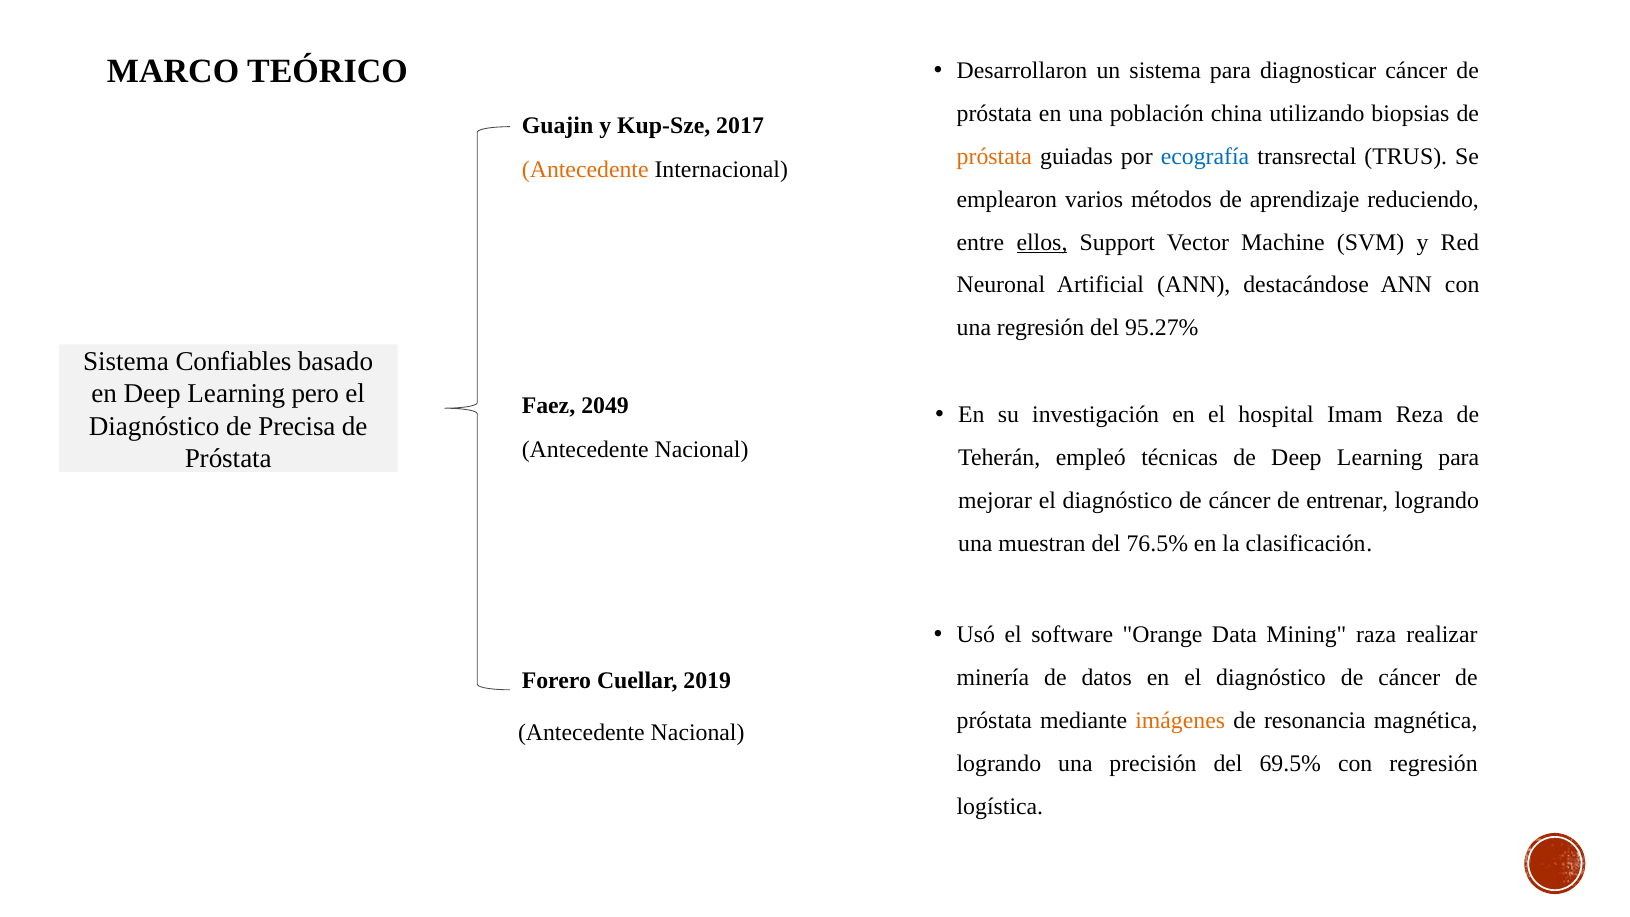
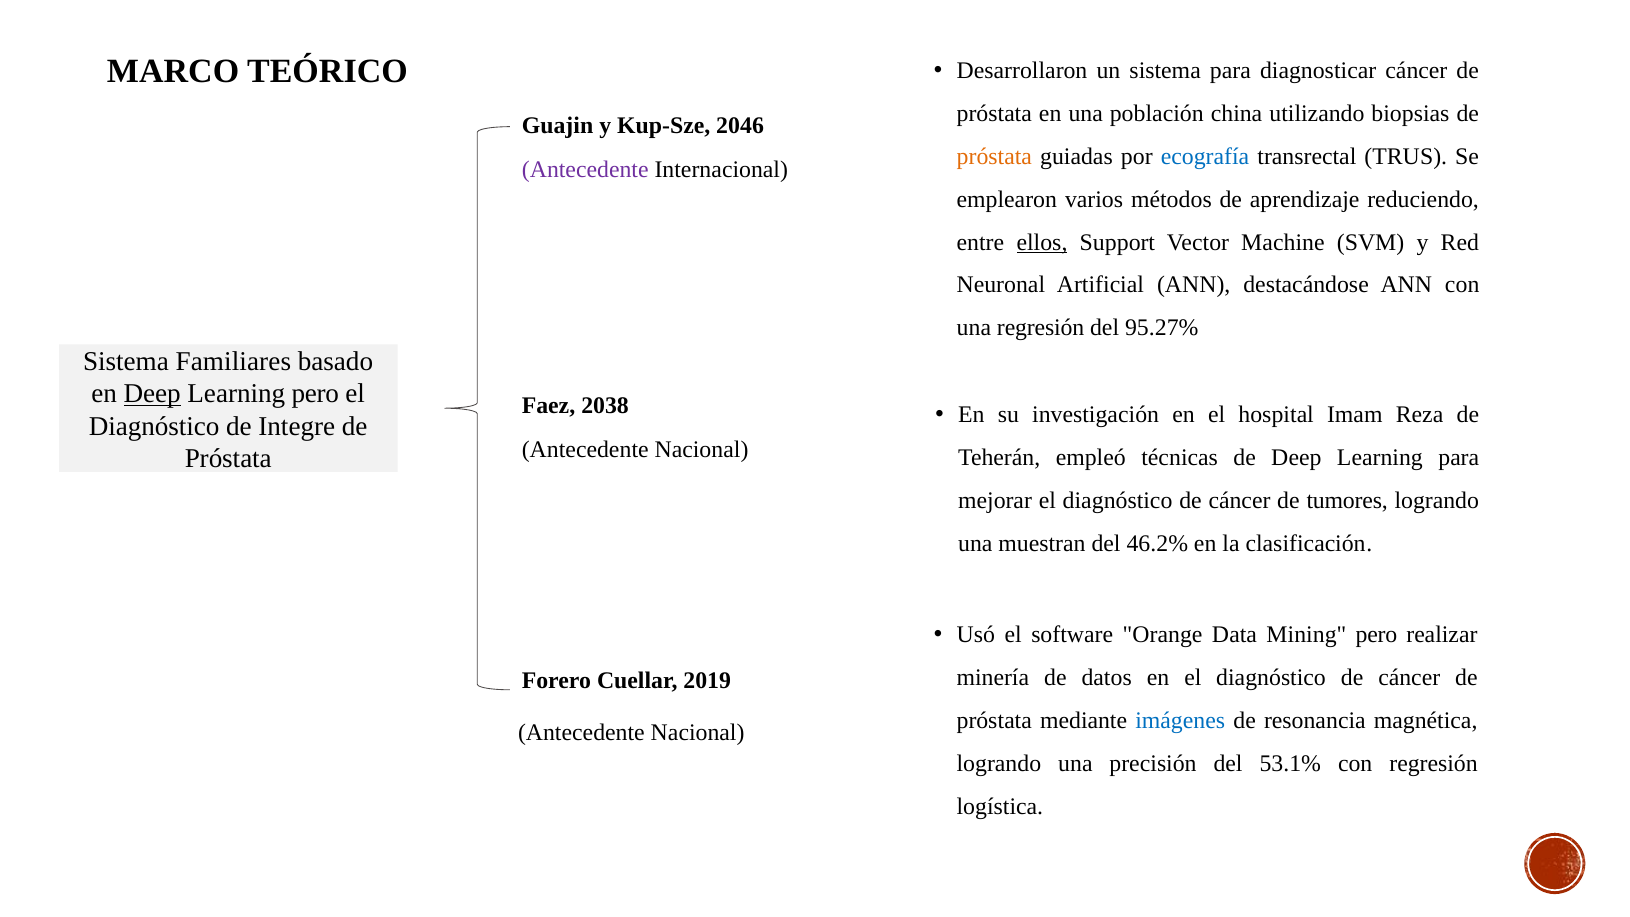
2017: 2017 -> 2046 (740, 125)
Antecedente colour: orange -> purple (585, 169)
Confiables: Confiables -> Familiares (233, 361)
Deep underline: none -> present (152, 394)
2049: 2049 -> 2038 (605, 405)
Precisa: Precisa -> Integre (297, 426)
entrenar: entrenar -> tumores (1347, 500)
76.5%: 76.5% -> 46.2% (1157, 543)
Mining raza: raza -> pero (1376, 635)
imágenes colour: orange -> blue (1180, 720)
69.5%: 69.5% -> 53.1% (1290, 763)
